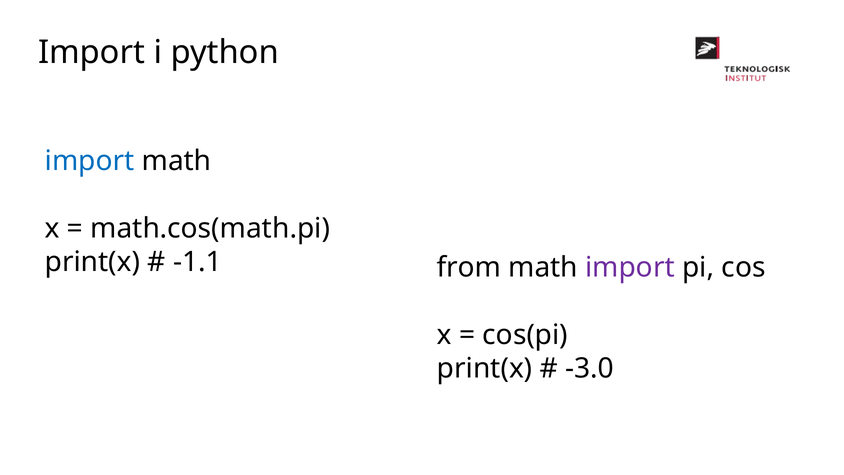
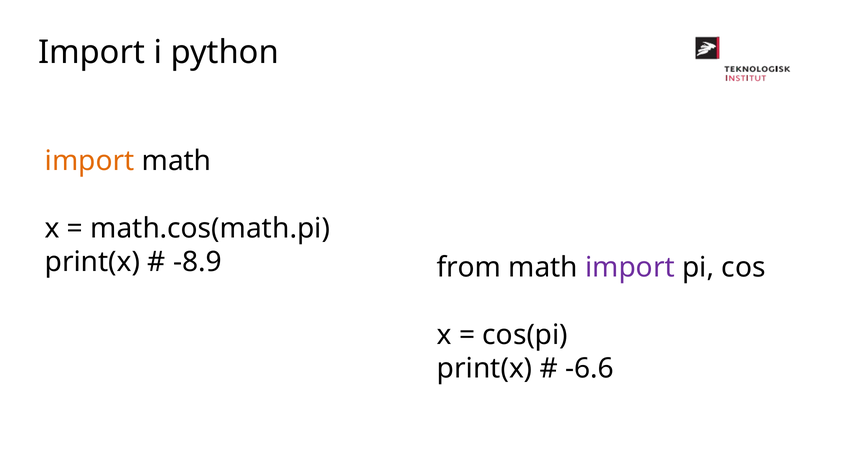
import colour: blue -> orange (90, 161)
-1.1: -1.1 -> -8.9 (197, 262)
-3.0: -3.0 -> -6.6 (590, 368)
